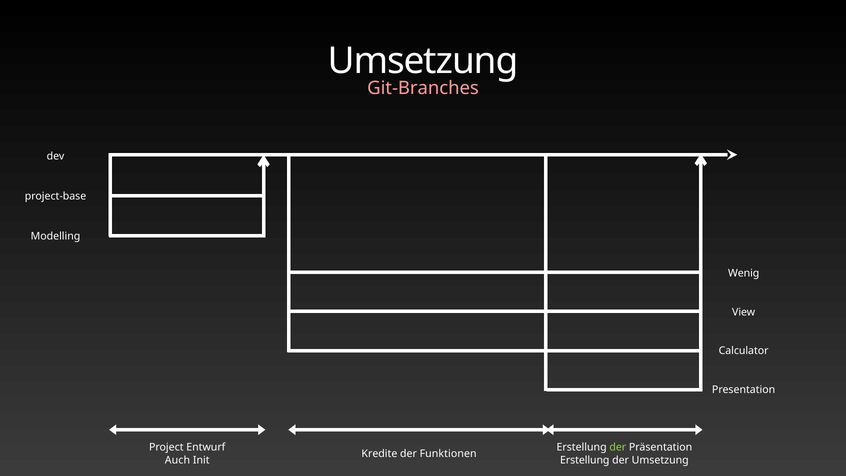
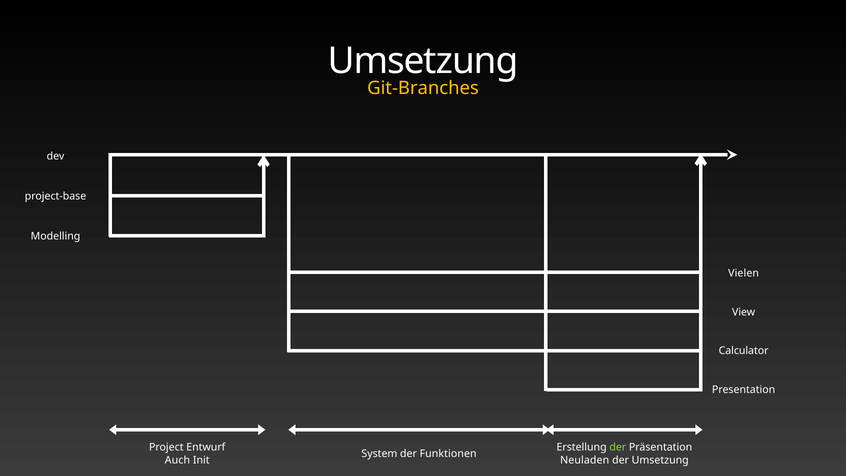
Git-Branches colour: pink -> yellow (423, 88)
Wenig: Wenig -> Vielen (744, 273)
Kredite: Kredite -> System (379, 454)
Erstellung: Erstellung -> Neuladen (585, 460)
